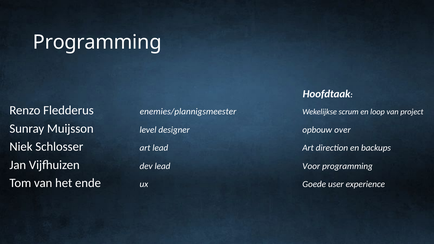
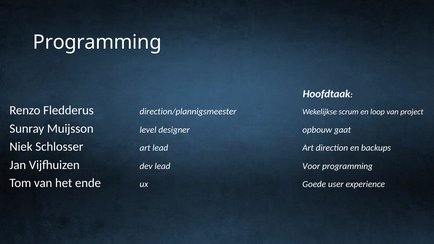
enemies/plannigsmeester: enemies/plannigsmeester -> direction/plannigsmeester (188, 112)
over: over -> gaat (343, 130)
